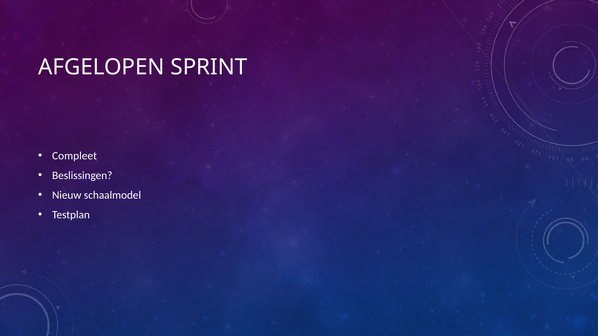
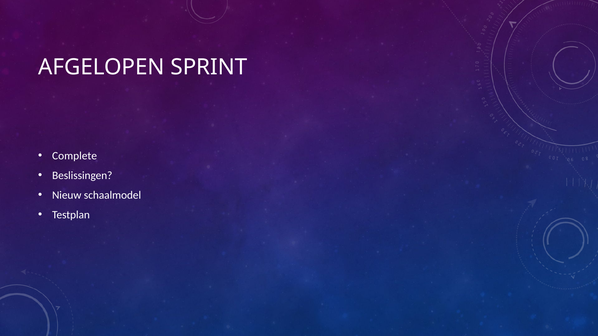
Compleet: Compleet -> Complete (75, 156)
